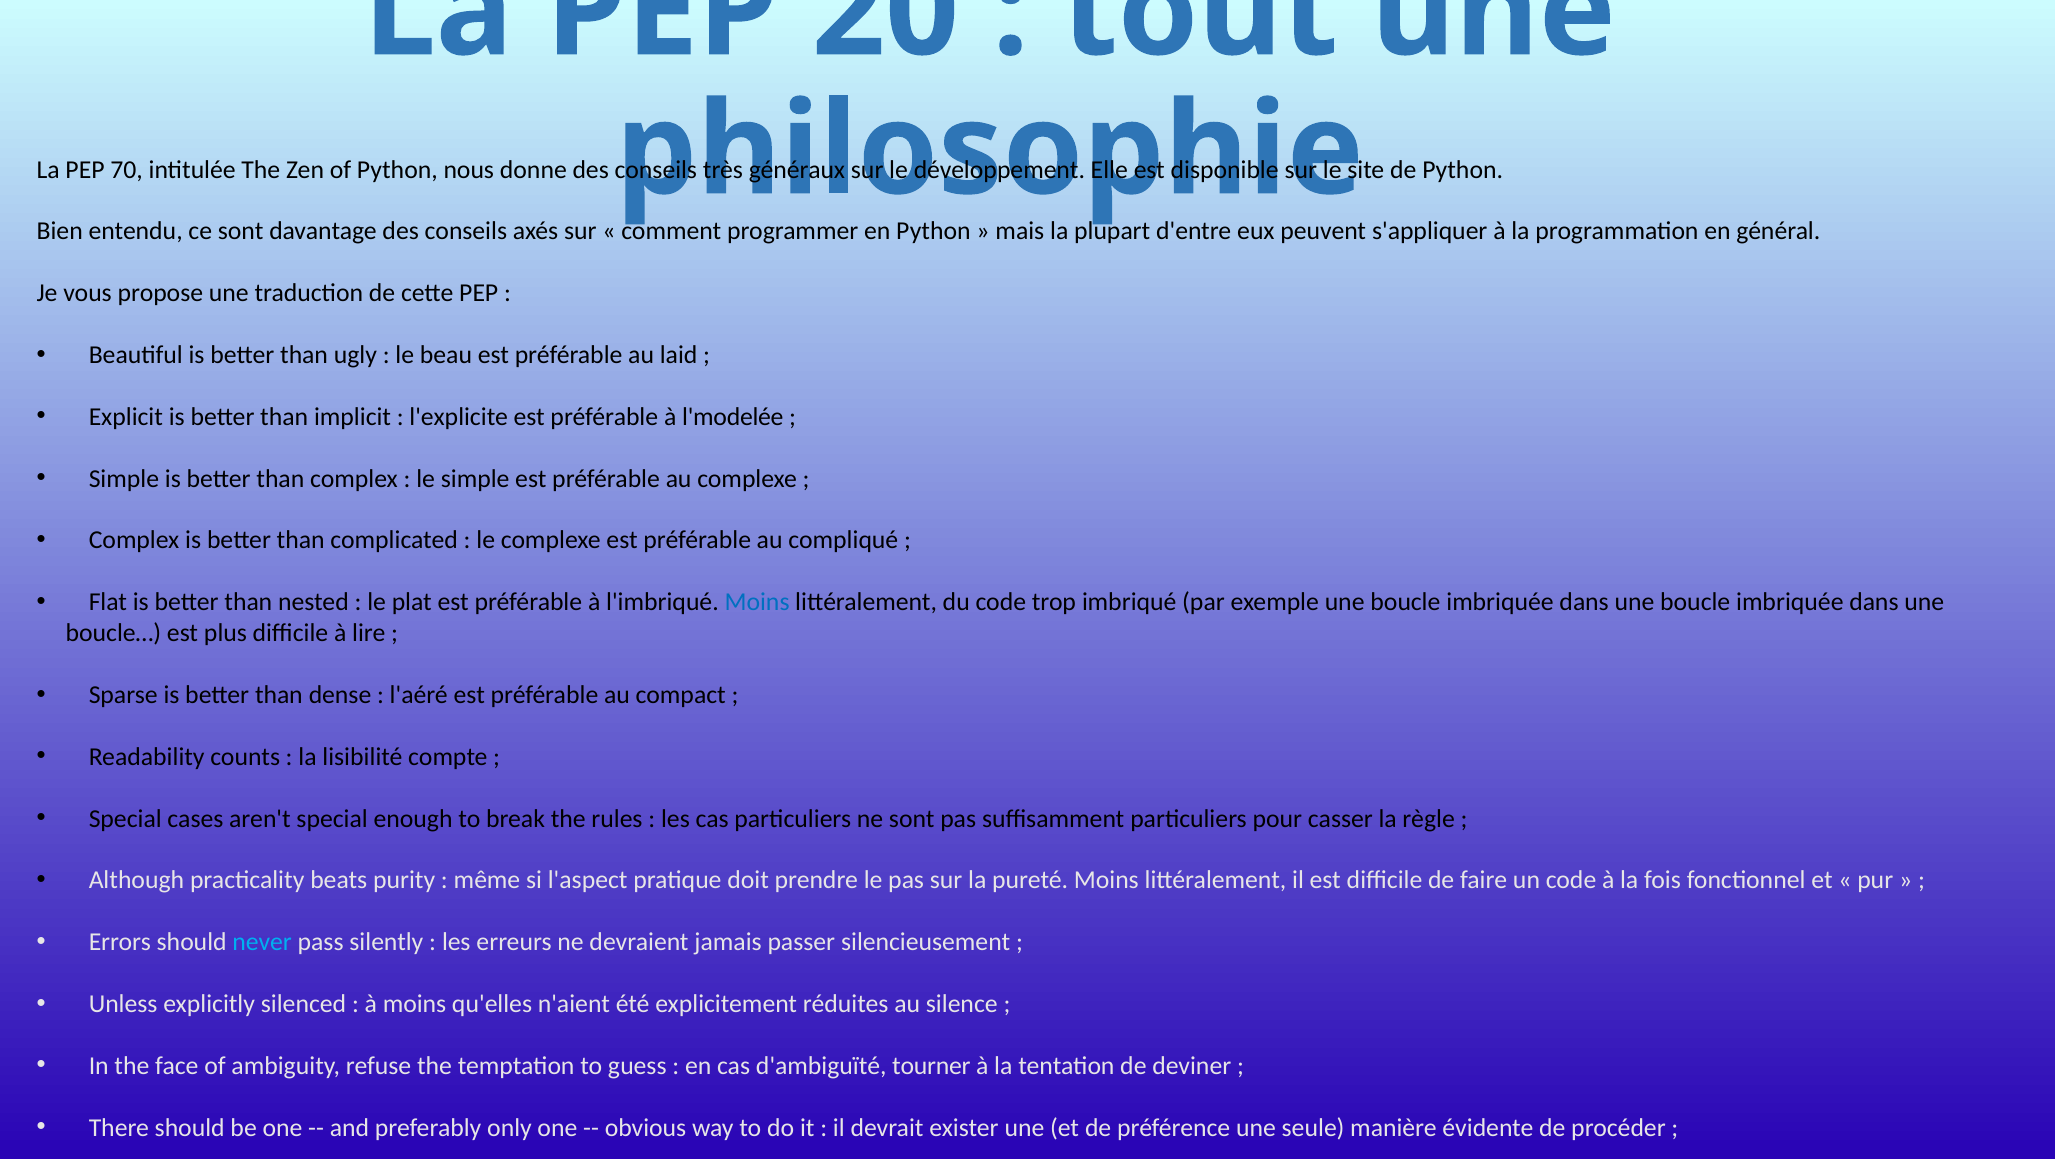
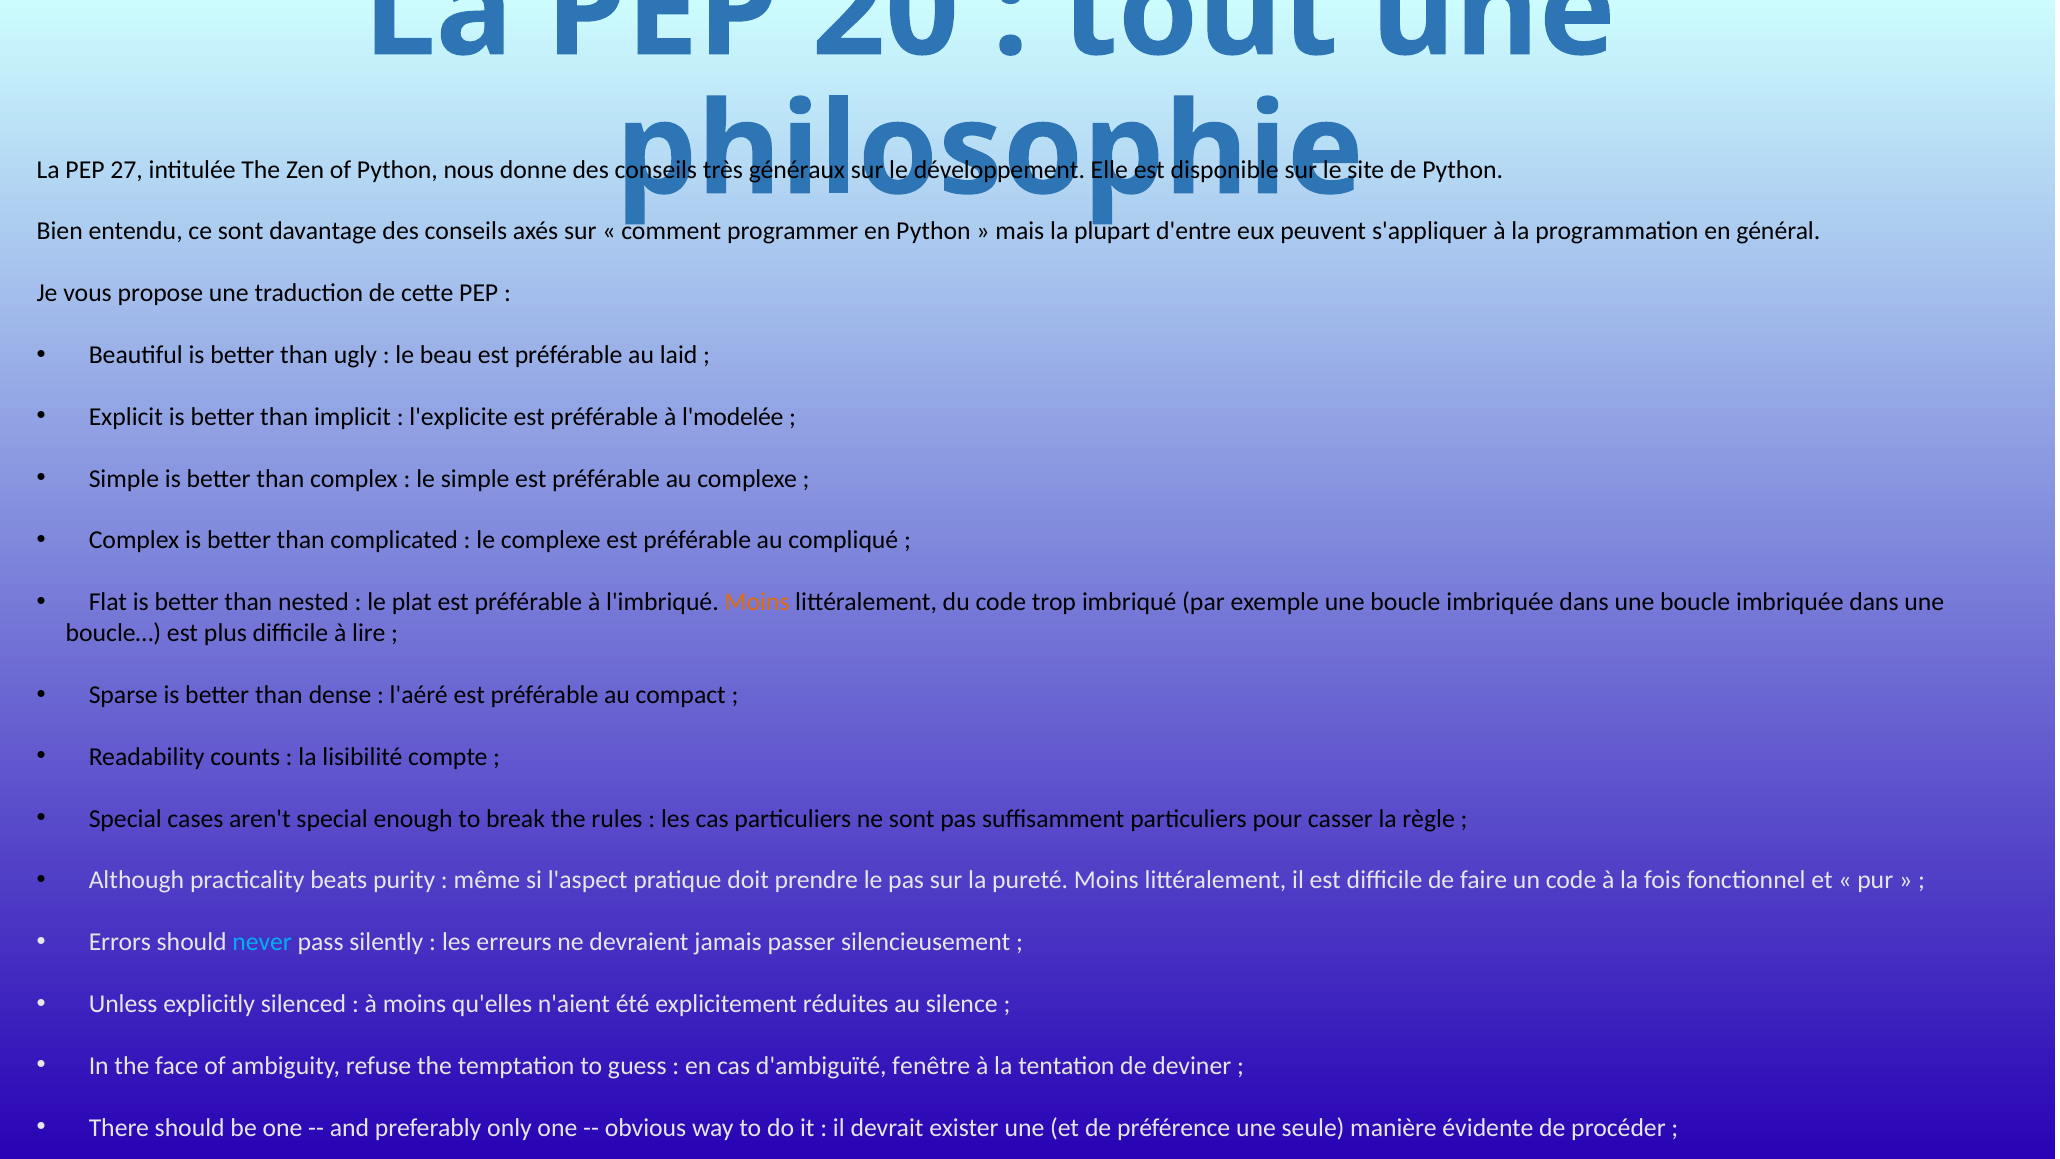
70: 70 -> 27 (127, 169)
Moins colour: blue -> orange (757, 602)
tourner: tourner -> fenêtre (931, 1066)
